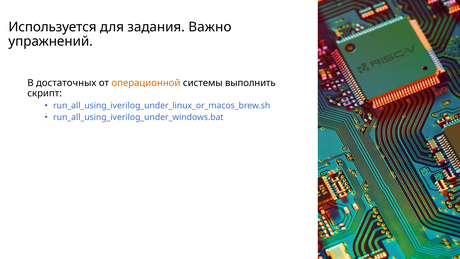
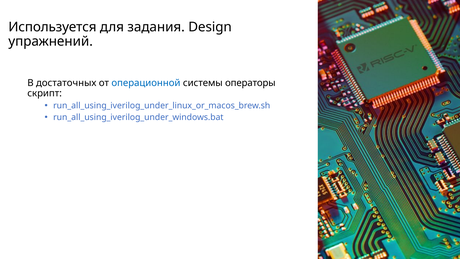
Важно: Важно -> Design (210, 27)
операционной colour: orange -> blue (146, 83)
выполнить: выполнить -> операторы (250, 83)
